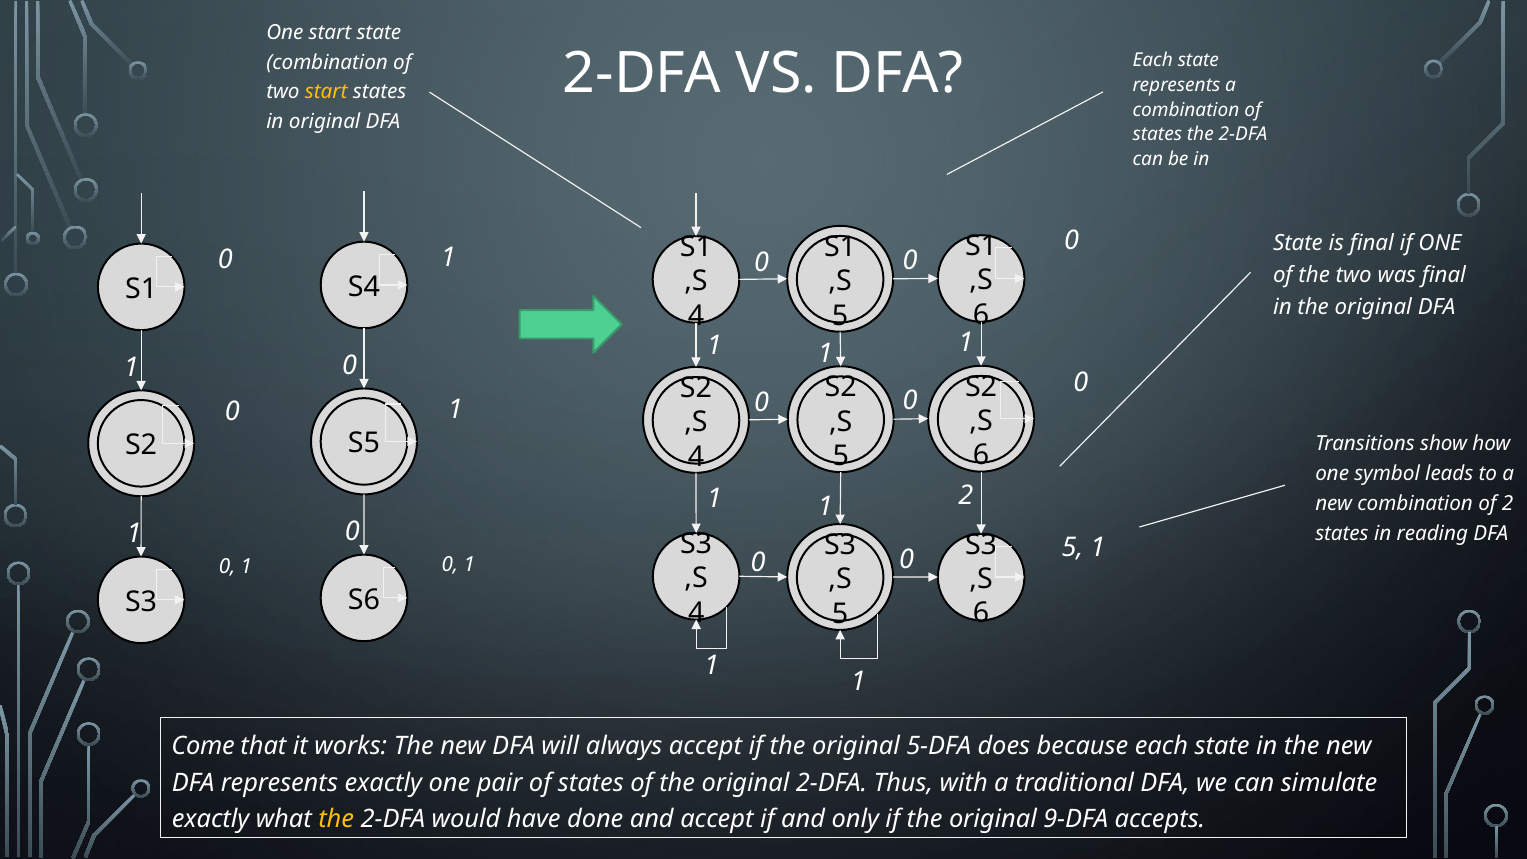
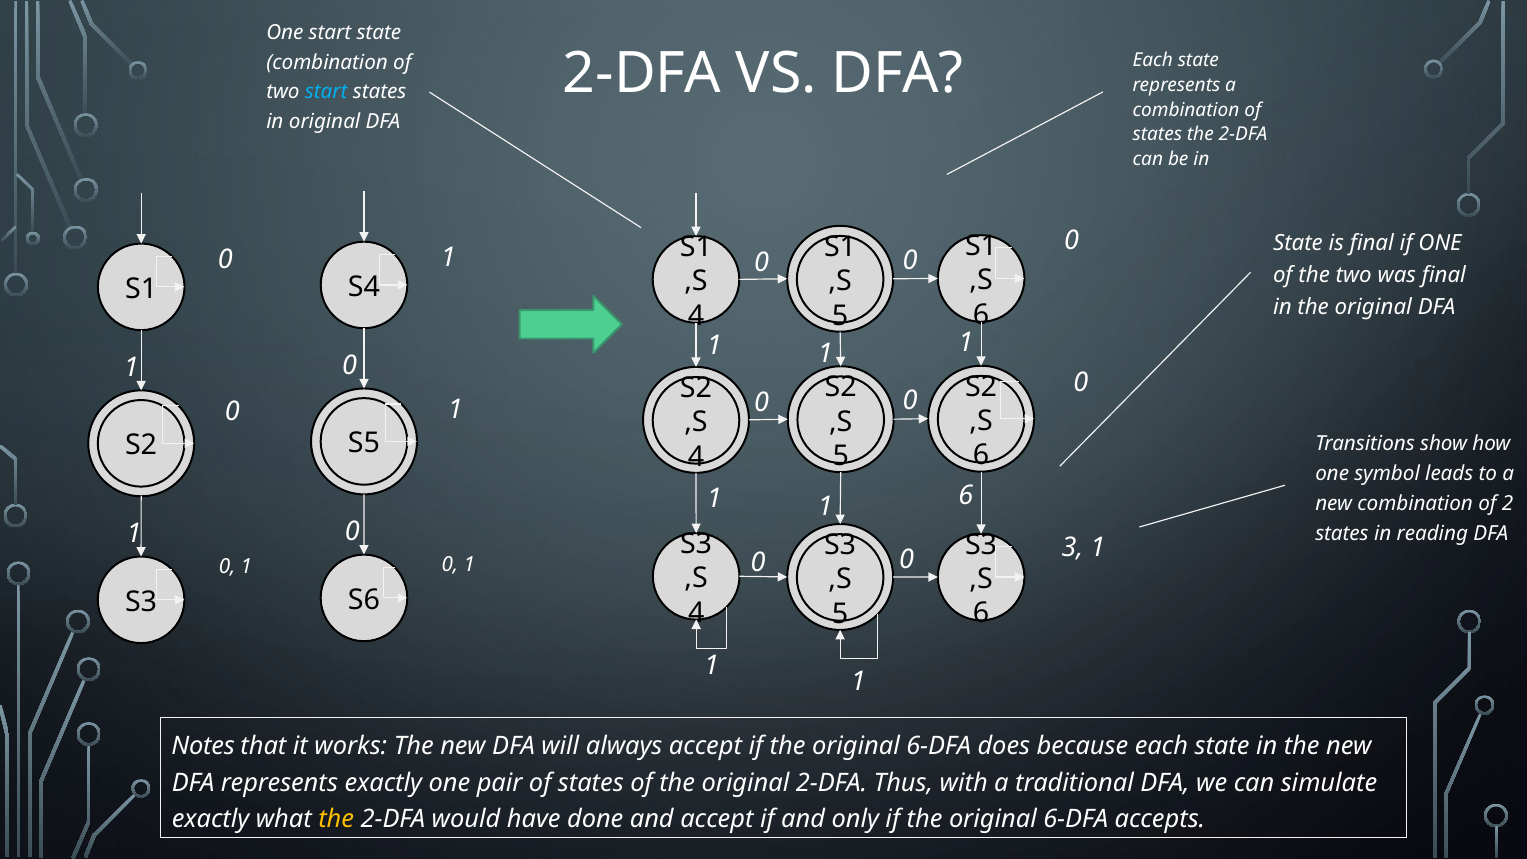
start colour: yellow -> light blue (326, 92)
1 2: 2 -> 6 (966, 496)
5: 5 -> 3 (1072, 548)
Come: Come -> Notes (203, 746)
5-DFA: 5-DFA -> 6-DFA (939, 746)
9-DFA: 9-DFA -> 6-DFA (1076, 819)
